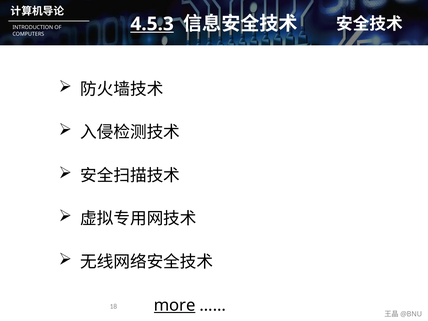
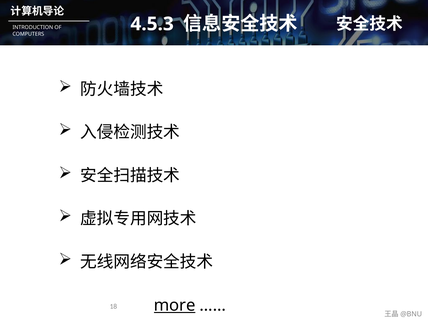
4.5.3 underline: present -> none (152, 24)
